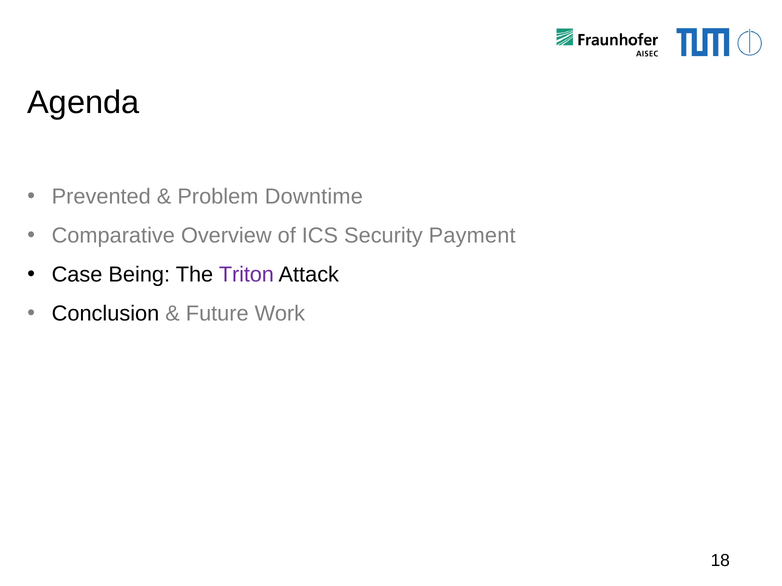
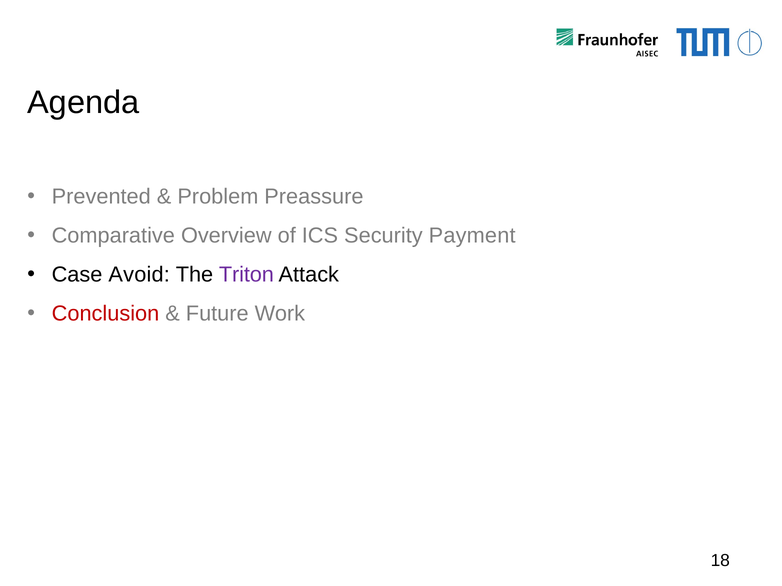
Downtime: Downtime -> Preassure (314, 197)
Being: Being -> Avoid (139, 275)
Conclusion colour: black -> red (105, 314)
